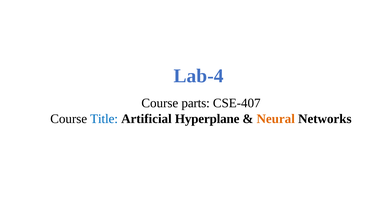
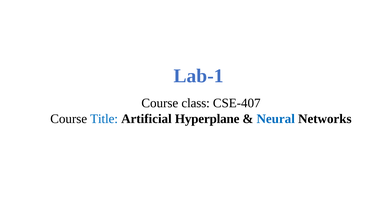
Lab-4: Lab-4 -> Lab-1 (199, 76)
parts: parts -> class (196, 103)
Neural colour: orange -> blue (276, 118)
